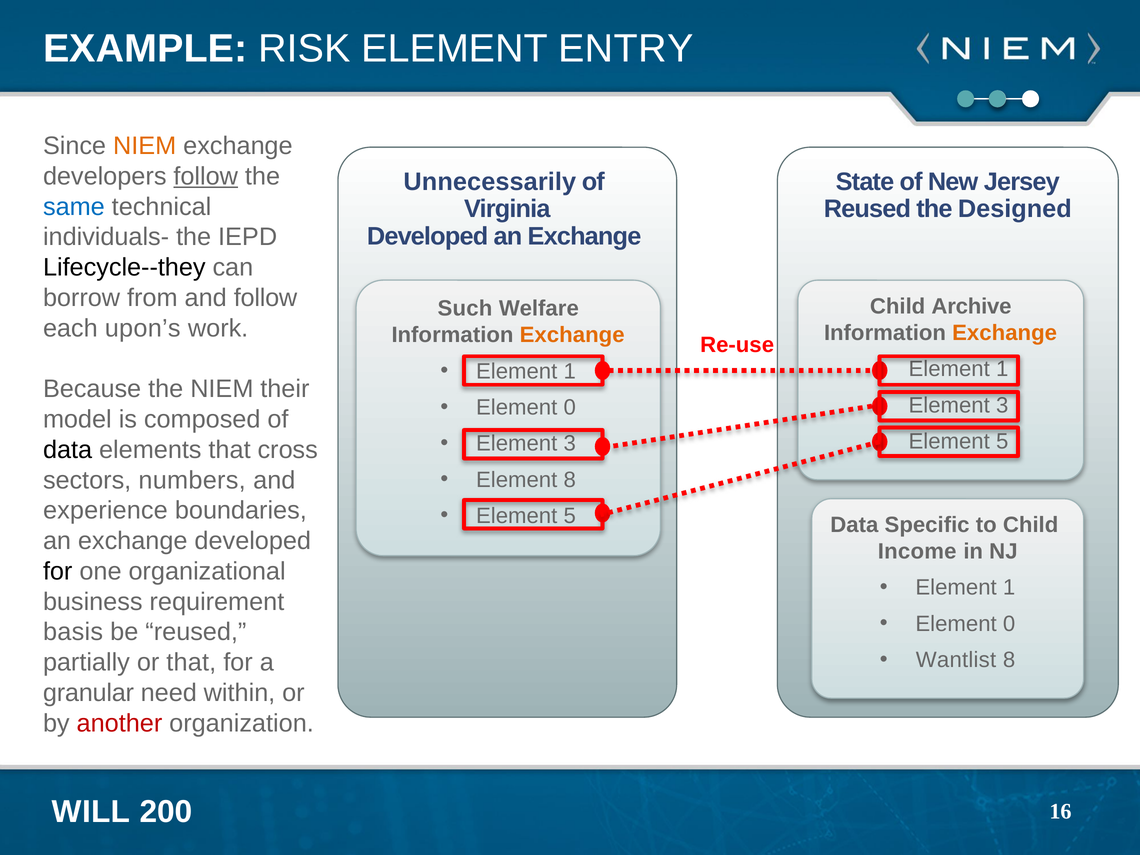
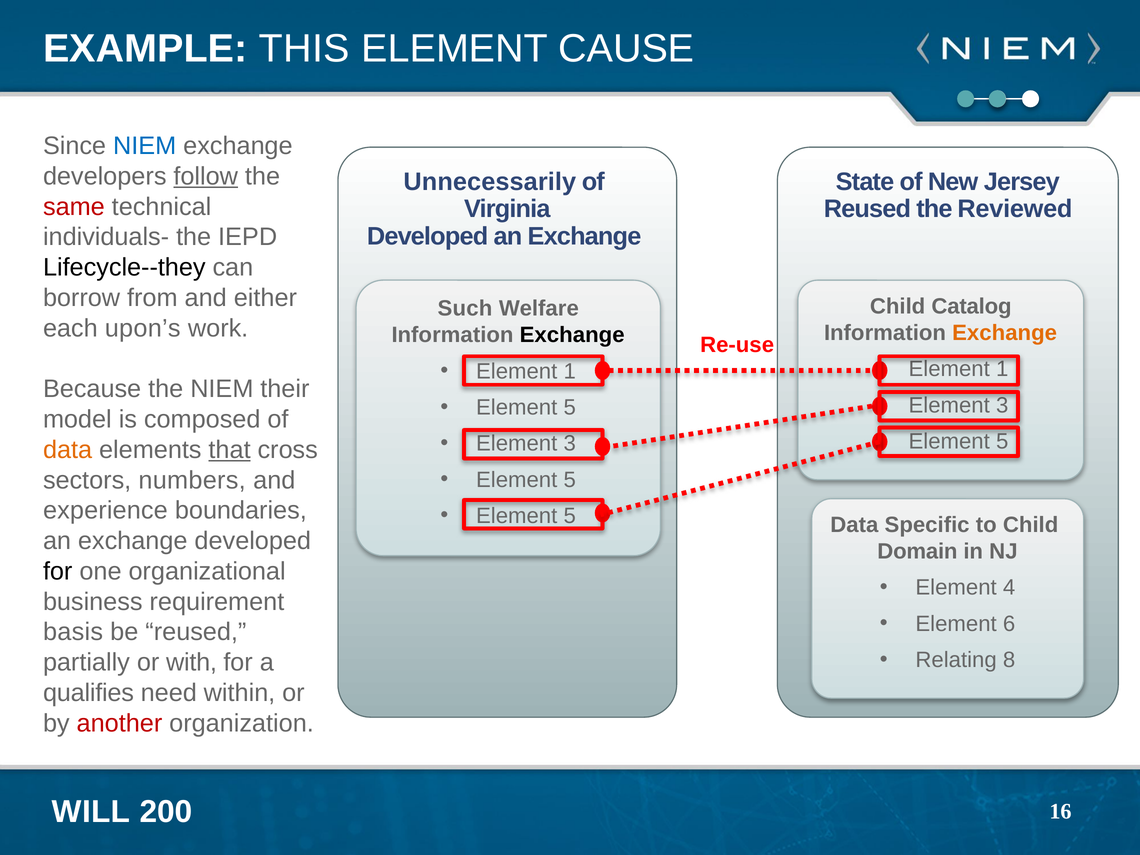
RISK: RISK -> THIS (304, 49)
ENTRY: ENTRY -> CAUSE (626, 49)
NIEM colour: orange -> blue (145, 146)
same colour: blue -> red (74, 207)
Designed: Designed -> Reviewed (1015, 209)
and follow: follow -> either (265, 298)
Archive: Archive -> Catalog (972, 306)
Exchange colour: orange -> black (572, 335)
0: 0 -> 5 (570, 407)
data colour: black -> orange (68, 450)
that underline: none -> present (230, 450)
8: 8 -> 5 (570, 480)
Income: Income -> Domain (917, 552)
1: 1 -> 4 (1009, 588)
0: 0 -> 6 (1009, 624)
Wantlist: Wantlist -> Relating (956, 660)
or that: that -> with (192, 662)
granular: granular -> qualifies (88, 693)
